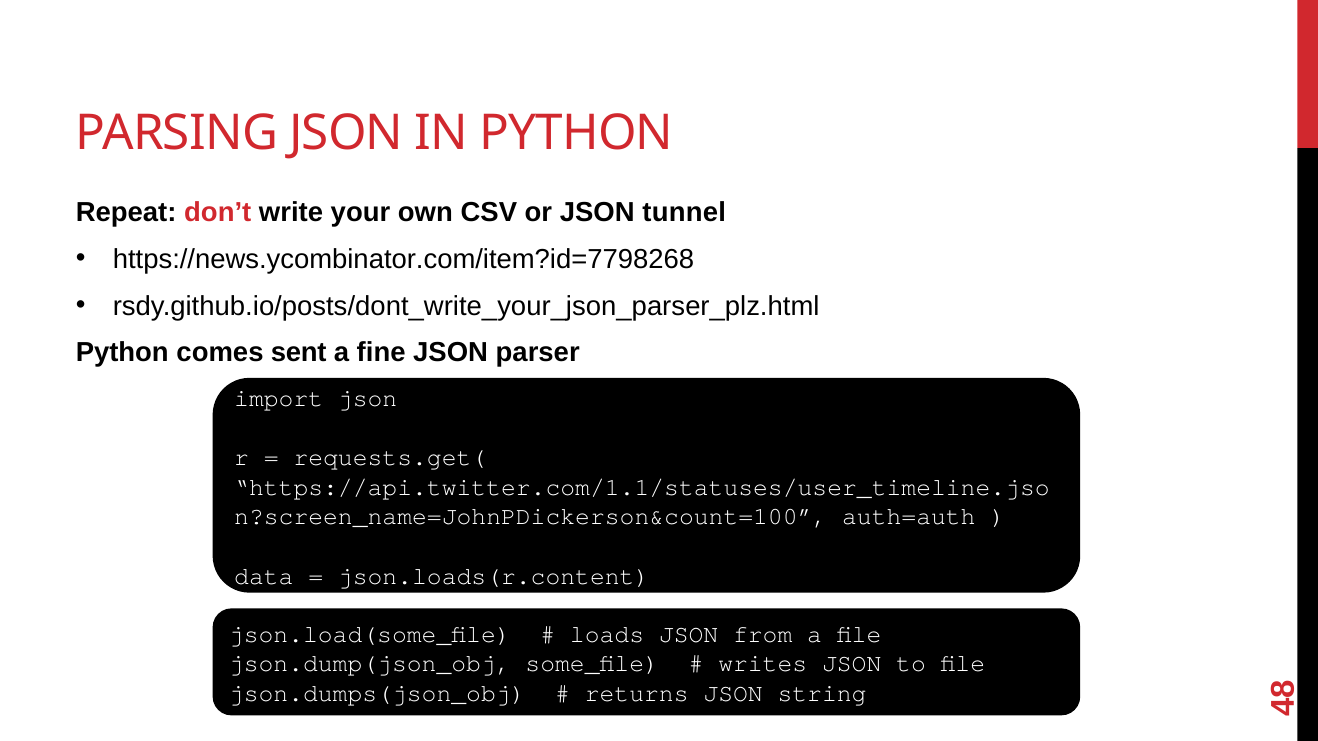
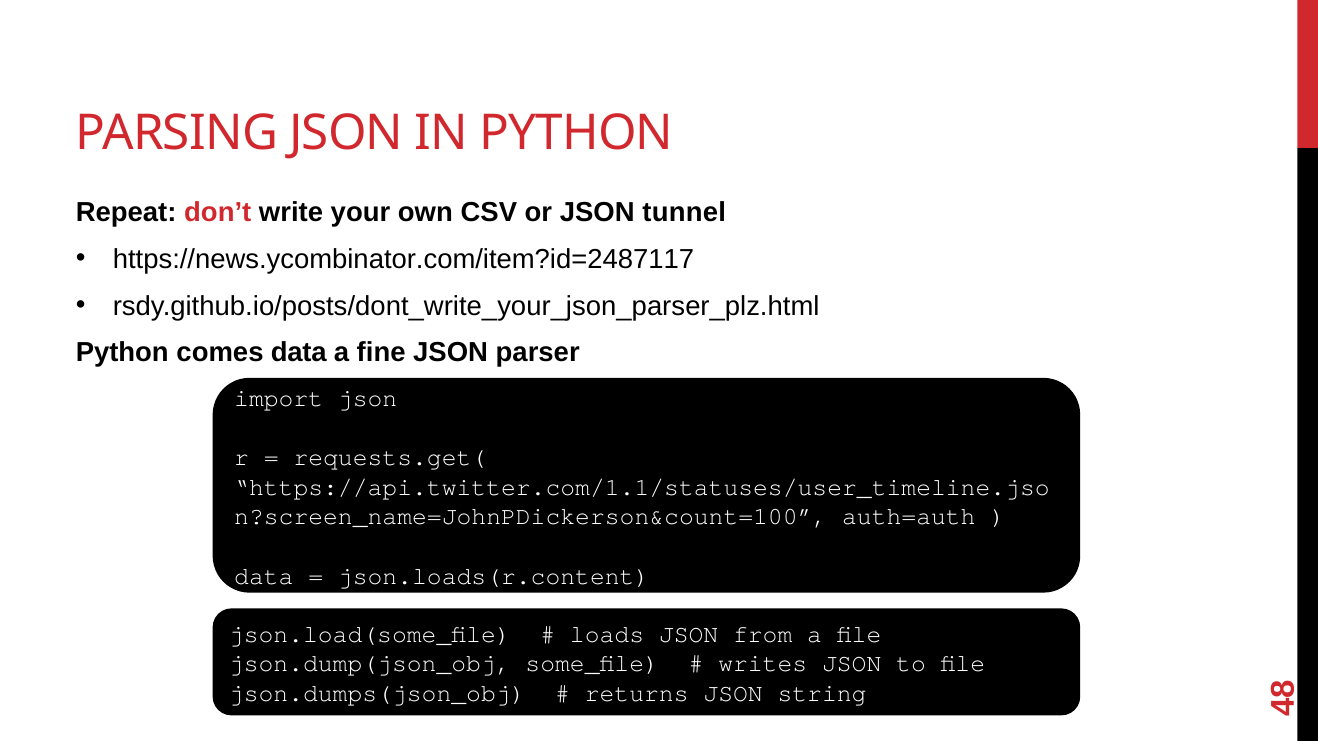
https://news.ycombinator.com/item?id=7798268: https://news.ycombinator.com/item?id=7798268 -> https://news.ycombinator.com/item?id=2487117 (403, 259)
comes sent: sent -> data (299, 353)
